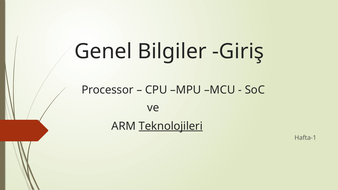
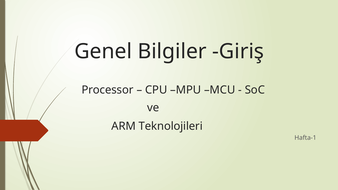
Teknolojileri underline: present -> none (171, 126)
